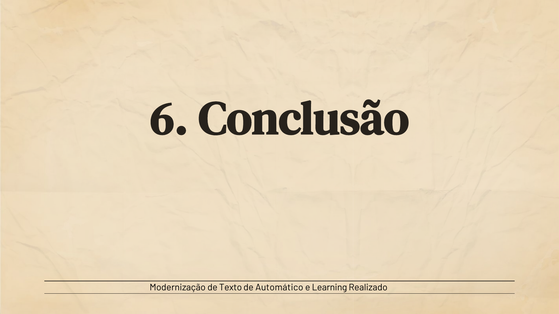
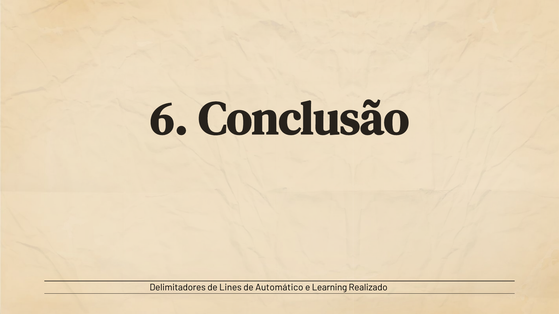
Modernização: Modernização -> Delimitadores (178, 288)
Texto: Texto -> Lines (230, 288)
